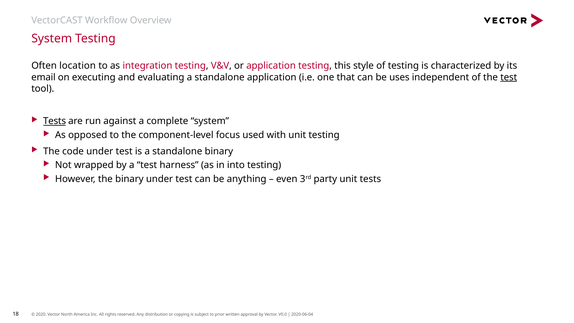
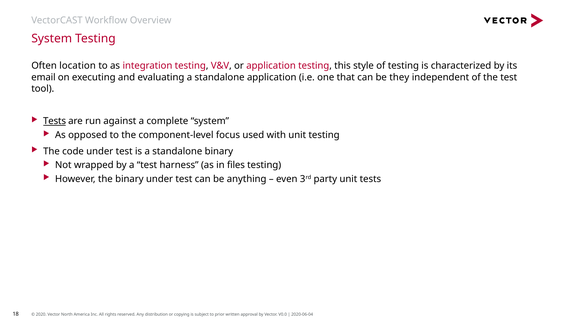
uses: uses -> they (399, 77)
test underline: present -> none (509, 77)
into: into -> files (236, 165)
